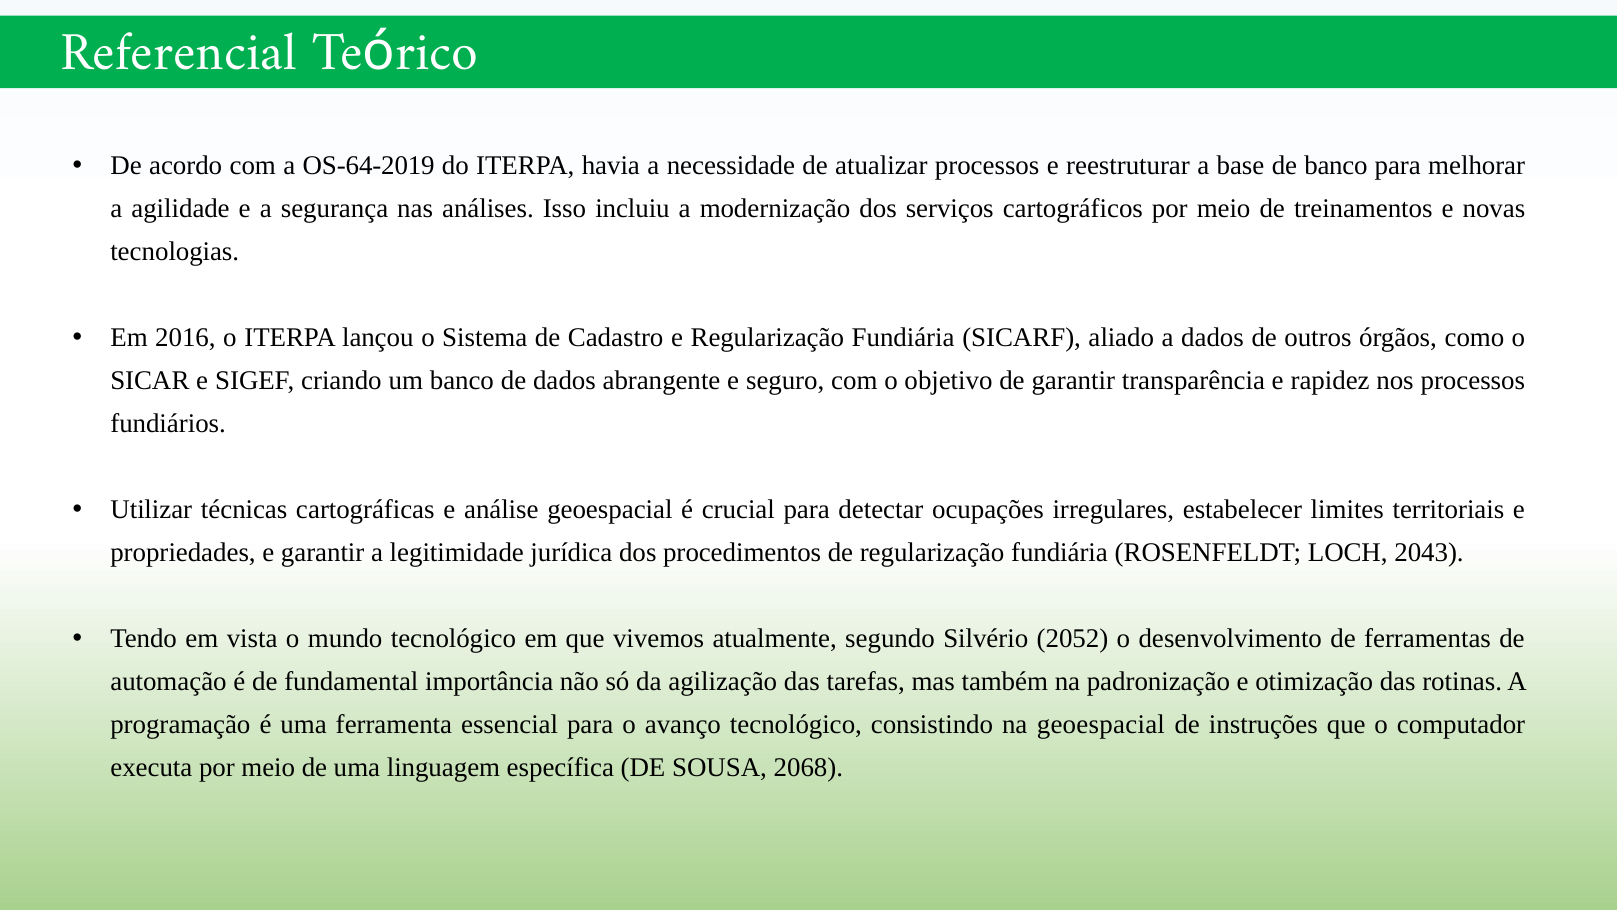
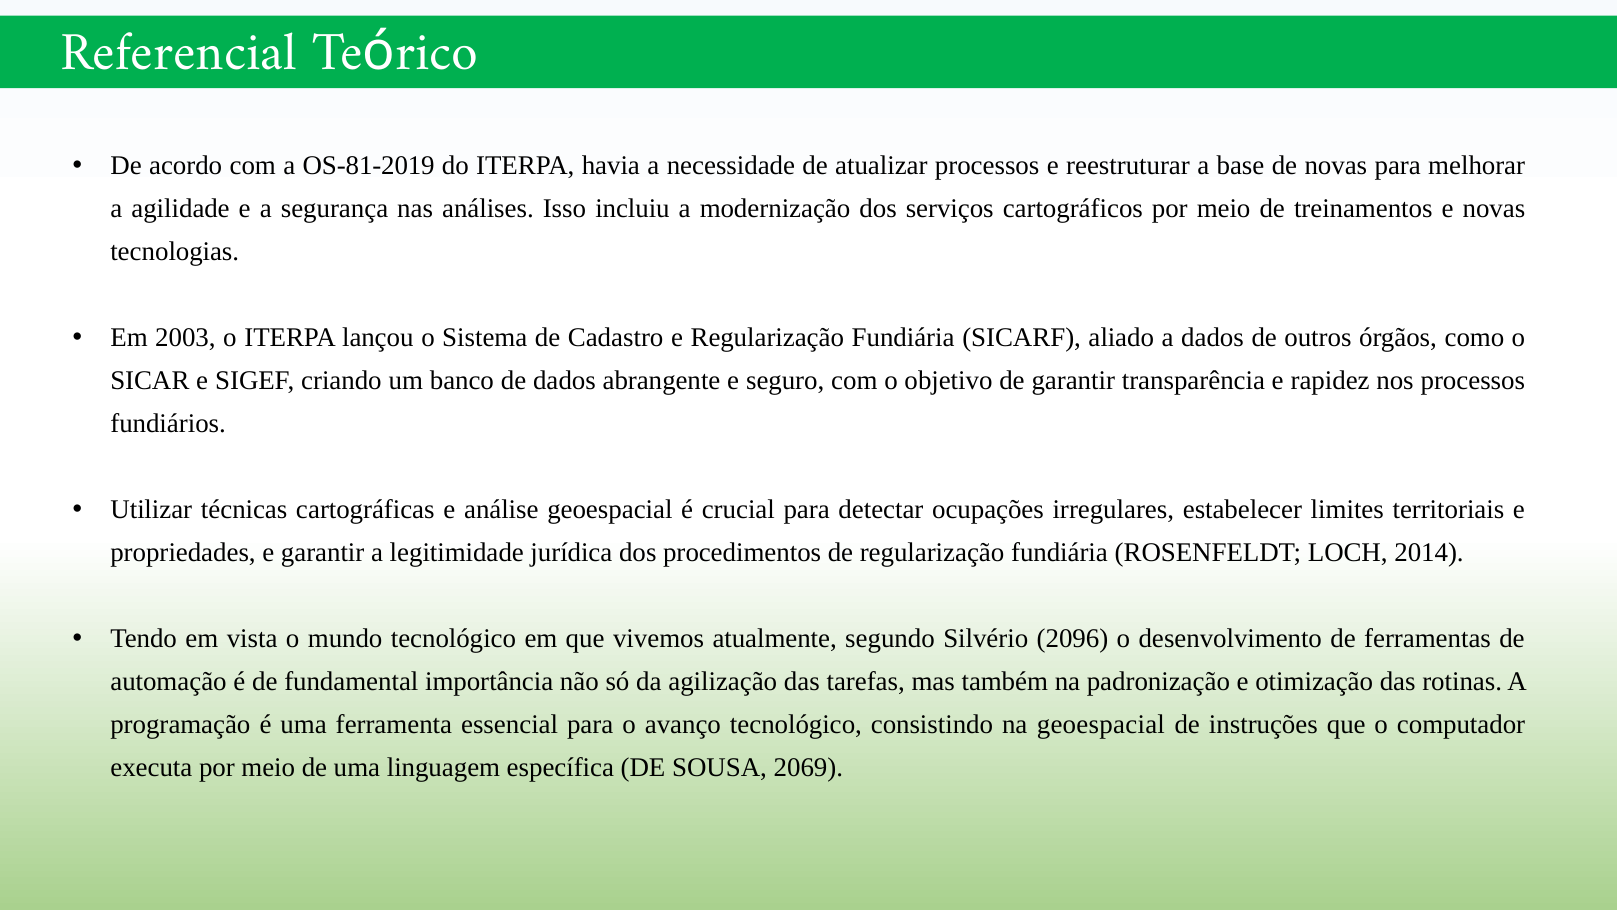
OS-64-2019: OS-64-2019 -> OS-81-2019 (369, 166)
de banco: banco -> novas (1336, 166)
2016: 2016 -> 2003 (185, 338)
2043: 2043 -> 2014 (1429, 553)
2052: 2052 -> 2096 (1072, 638)
2068: 2068 -> 2069 (808, 767)
